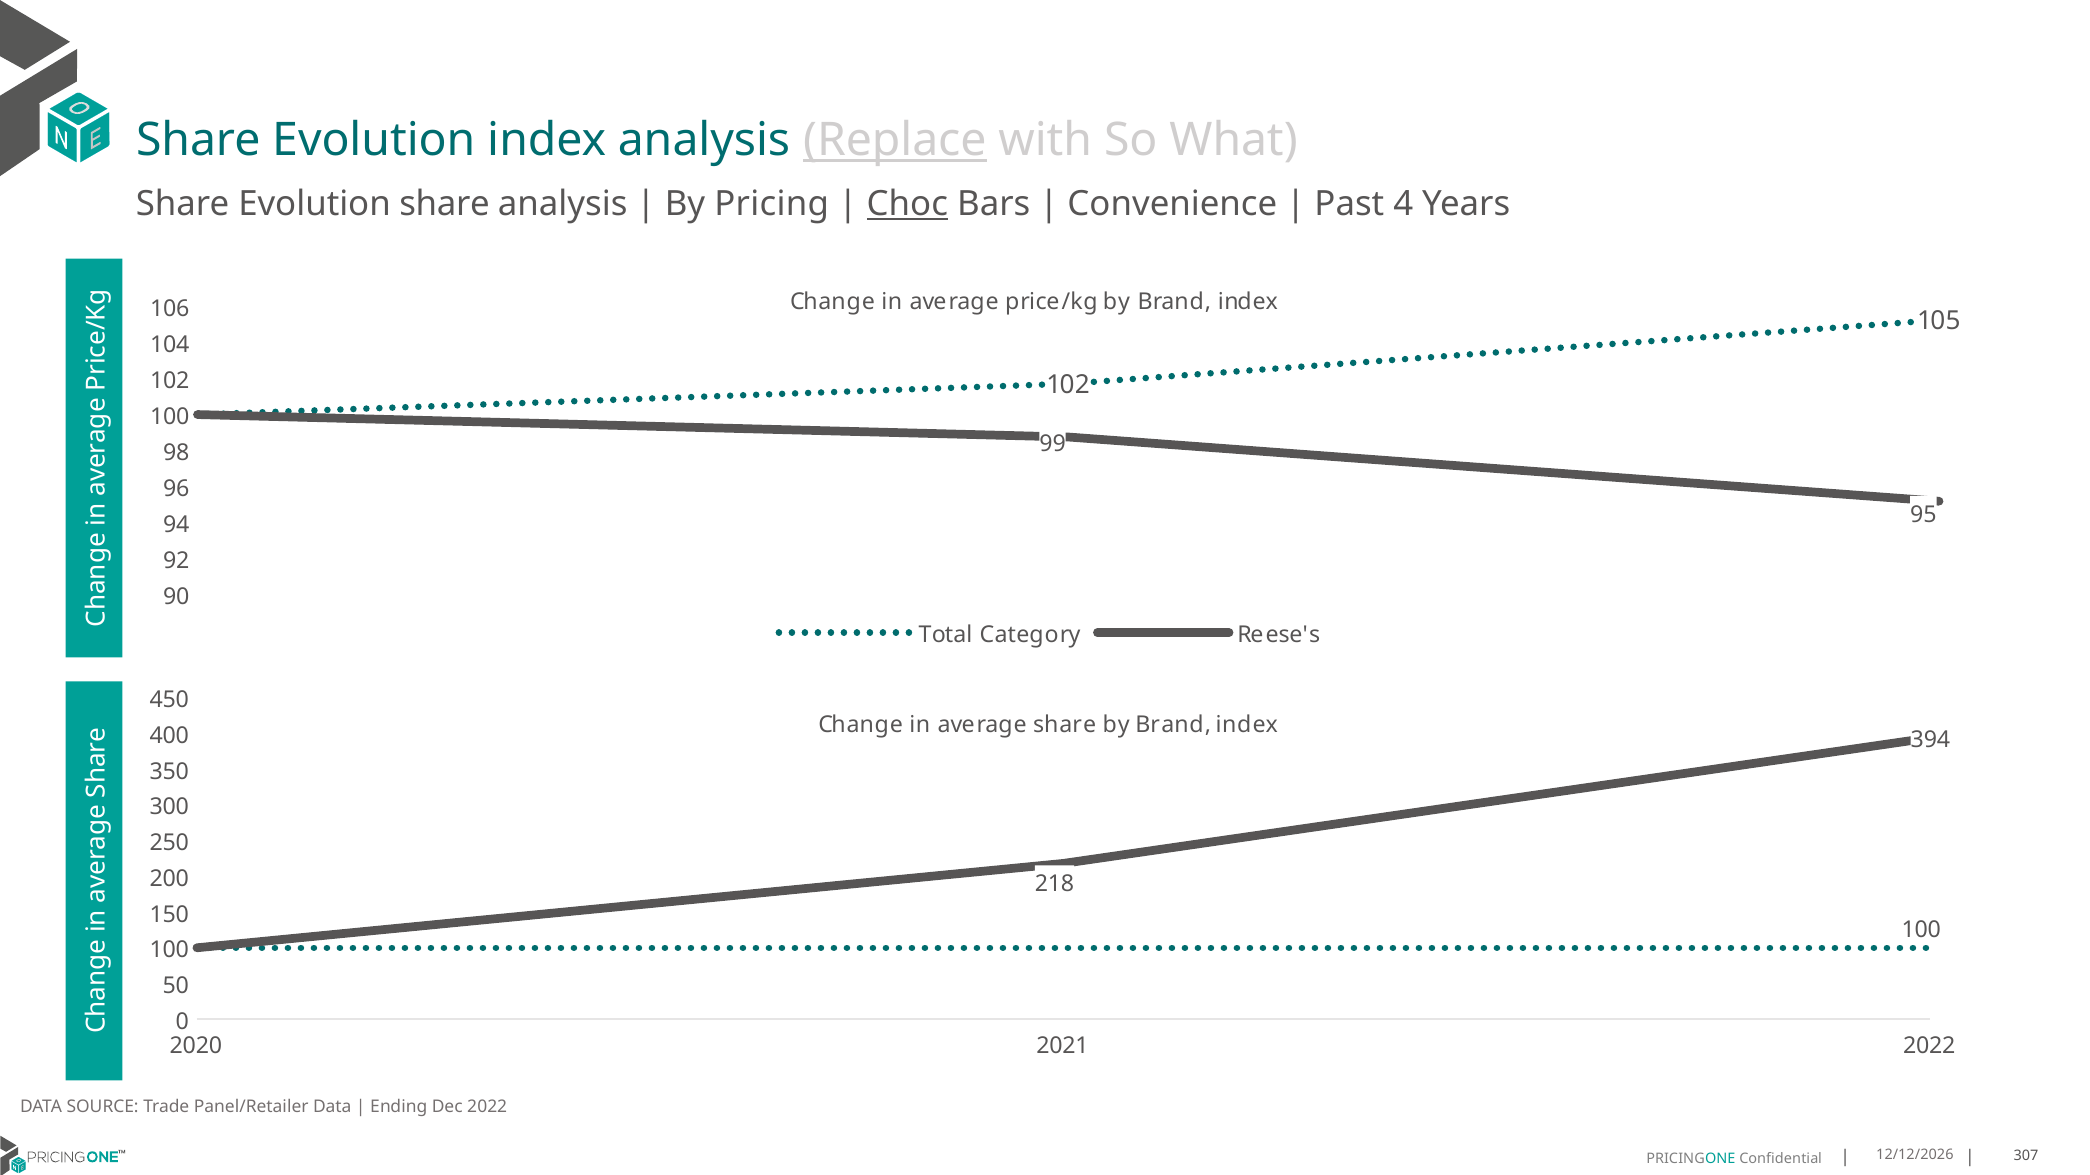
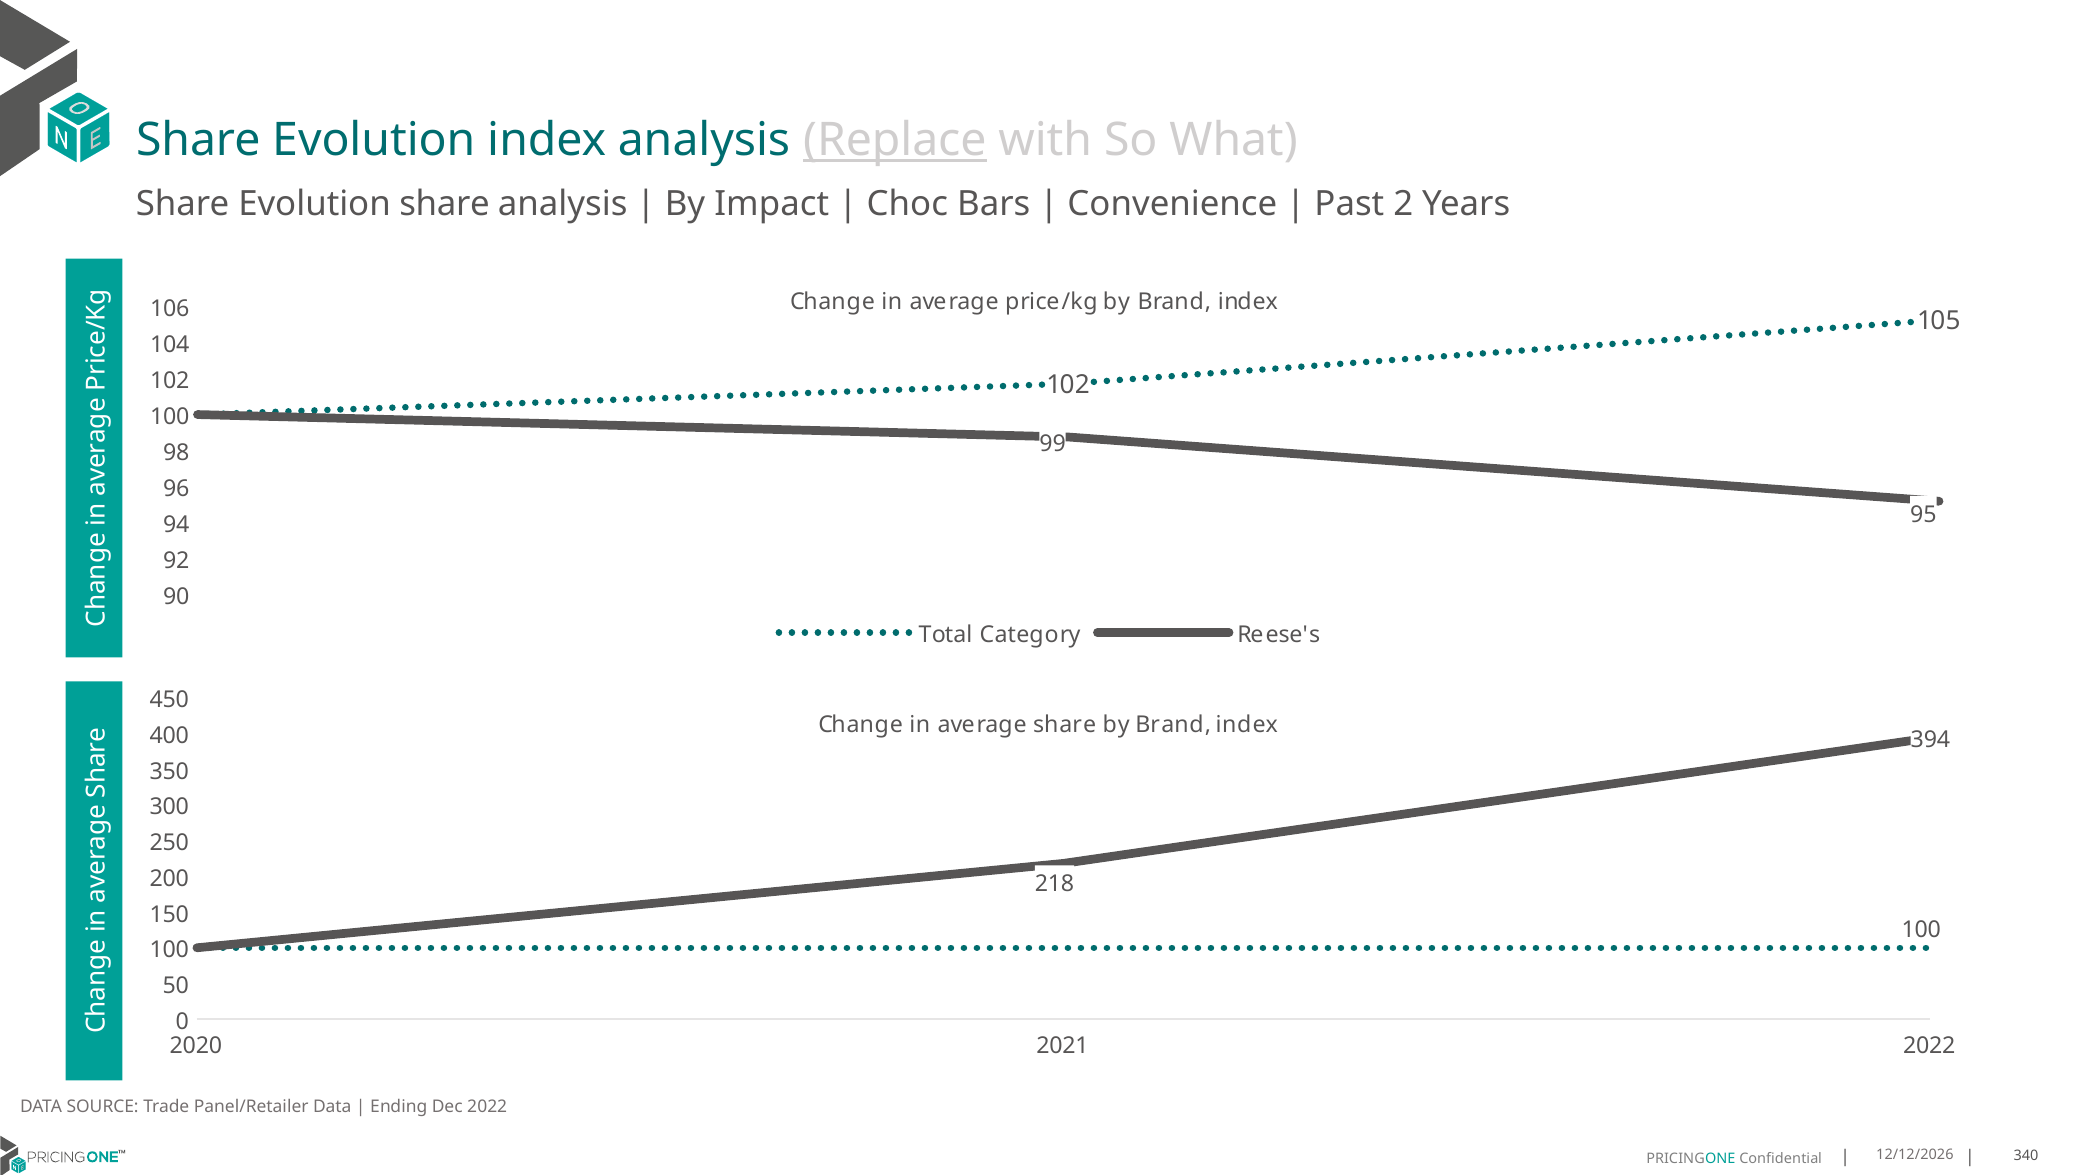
Pricing: Pricing -> Impact (772, 204)
Choc underline: present -> none (907, 204)
4: 4 -> 2 (1403, 204)
307: 307 -> 340 (2026, 1156)
